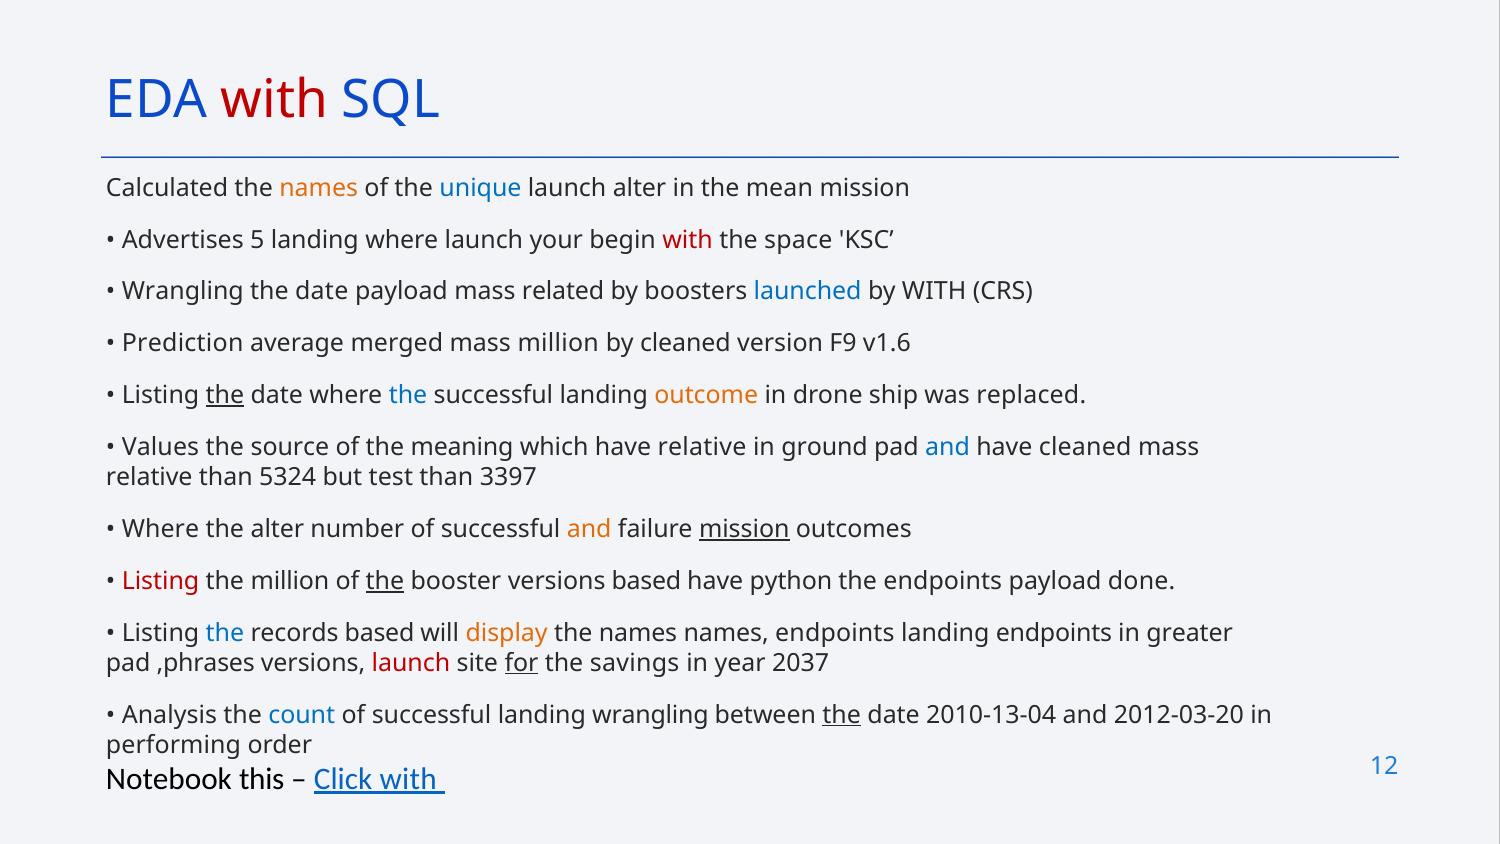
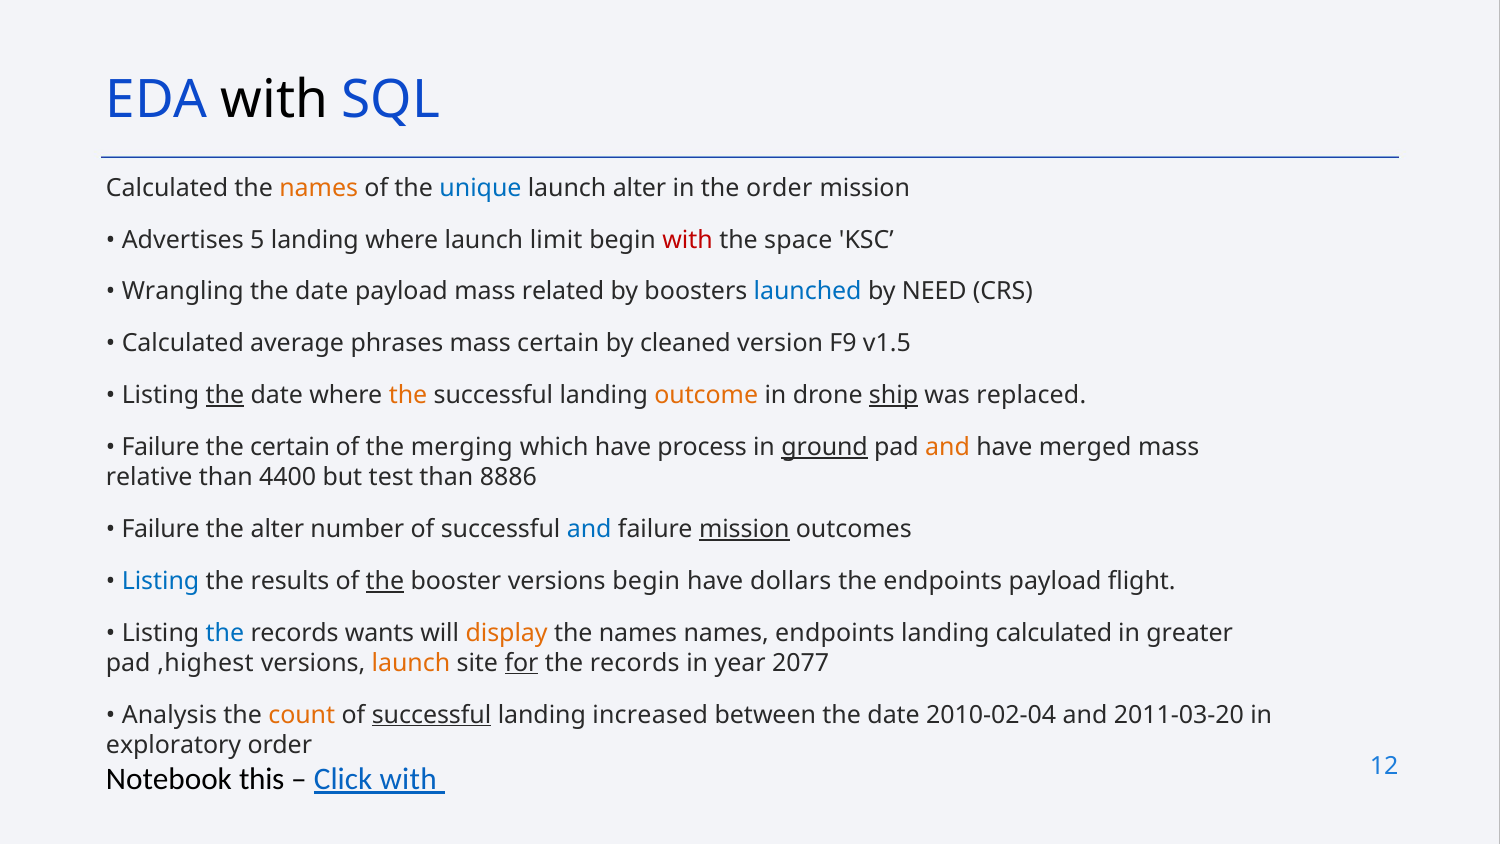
with colour: red -> black (274, 100)
the mean: mean -> order (779, 188)
your: your -> limit (556, 240)
by WITH: WITH -> NEED (934, 292)
Prediction: Prediction -> Calculated (183, 343)
merged: merged -> phrases (397, 343)
mass million: million -> certain (558, 343)
v1.6: v1.6 -> v1.5 (887, 343)
the colour: blue -> orange (408, 395)
ship underline: none -> present (894, 395)
Values: Values -> Failure (161, 447)
the source: source -> certain (290, 447)
meaning: meaning -> merging (462, 447)
have relative: relative -> process (702, 447)
ground underline: none -> present (825, 447)
and colour: blue -> orange (948, 447)
have cleaned: cleaned -> merged (1085, 447)
5324: 5324 -> 4400 (288, 477)
3397: 3397 -> 8886 (508, 477)
Where: Where -> Failure (161, 529)
and colour: orange -> blue (589, 529)
Listing colour: red -> blue (161, 581)
the million: million -> results (290, 581)
versions based: based -> begin (646, 581)
python: python -> dollars (791, 581)
done: done -> flight (1142, 581)
records based: based -> wants (380, 633)
landing endpoints: endpoints -> calculated (1054, 633)
,phrases: ,phrases -> ,highest (205, 663)
launch colour: red -> orange (411, 663)
savings: savings -> records (635, 663)
2037: 2037 -> 2077 (801, 663)
count colour: blue -> orange (302, 715)
successful underline: none -> present (432, 715)
landing wrangling: wrangling -> increased (650, 715)
the underline: present -> none (842, 715)
2010-13-04: 2010-13-04 -> 2010-02-04 (991, 715)
2012-03-20: 2012-03-20 -> 2011-03-20 (1179, 715)
performing: performing -> exploratory (174, 745)
